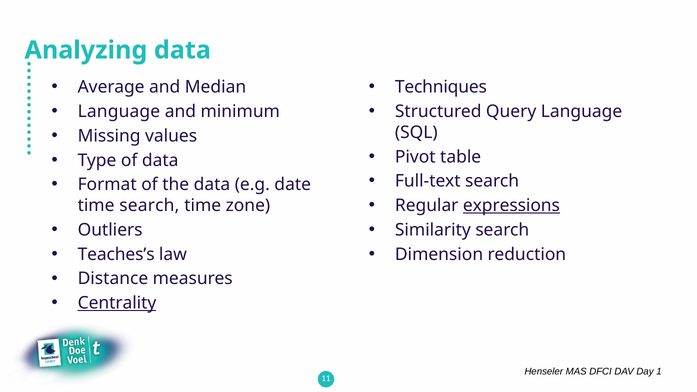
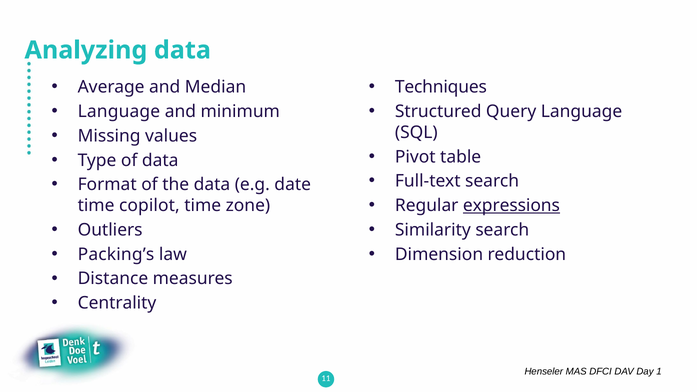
time search: search -> copilot (149, 206)
Teaches’s: Teaches’s -> Packing’s (116, 254)
Centrality underline: present -> none (117, 303)
